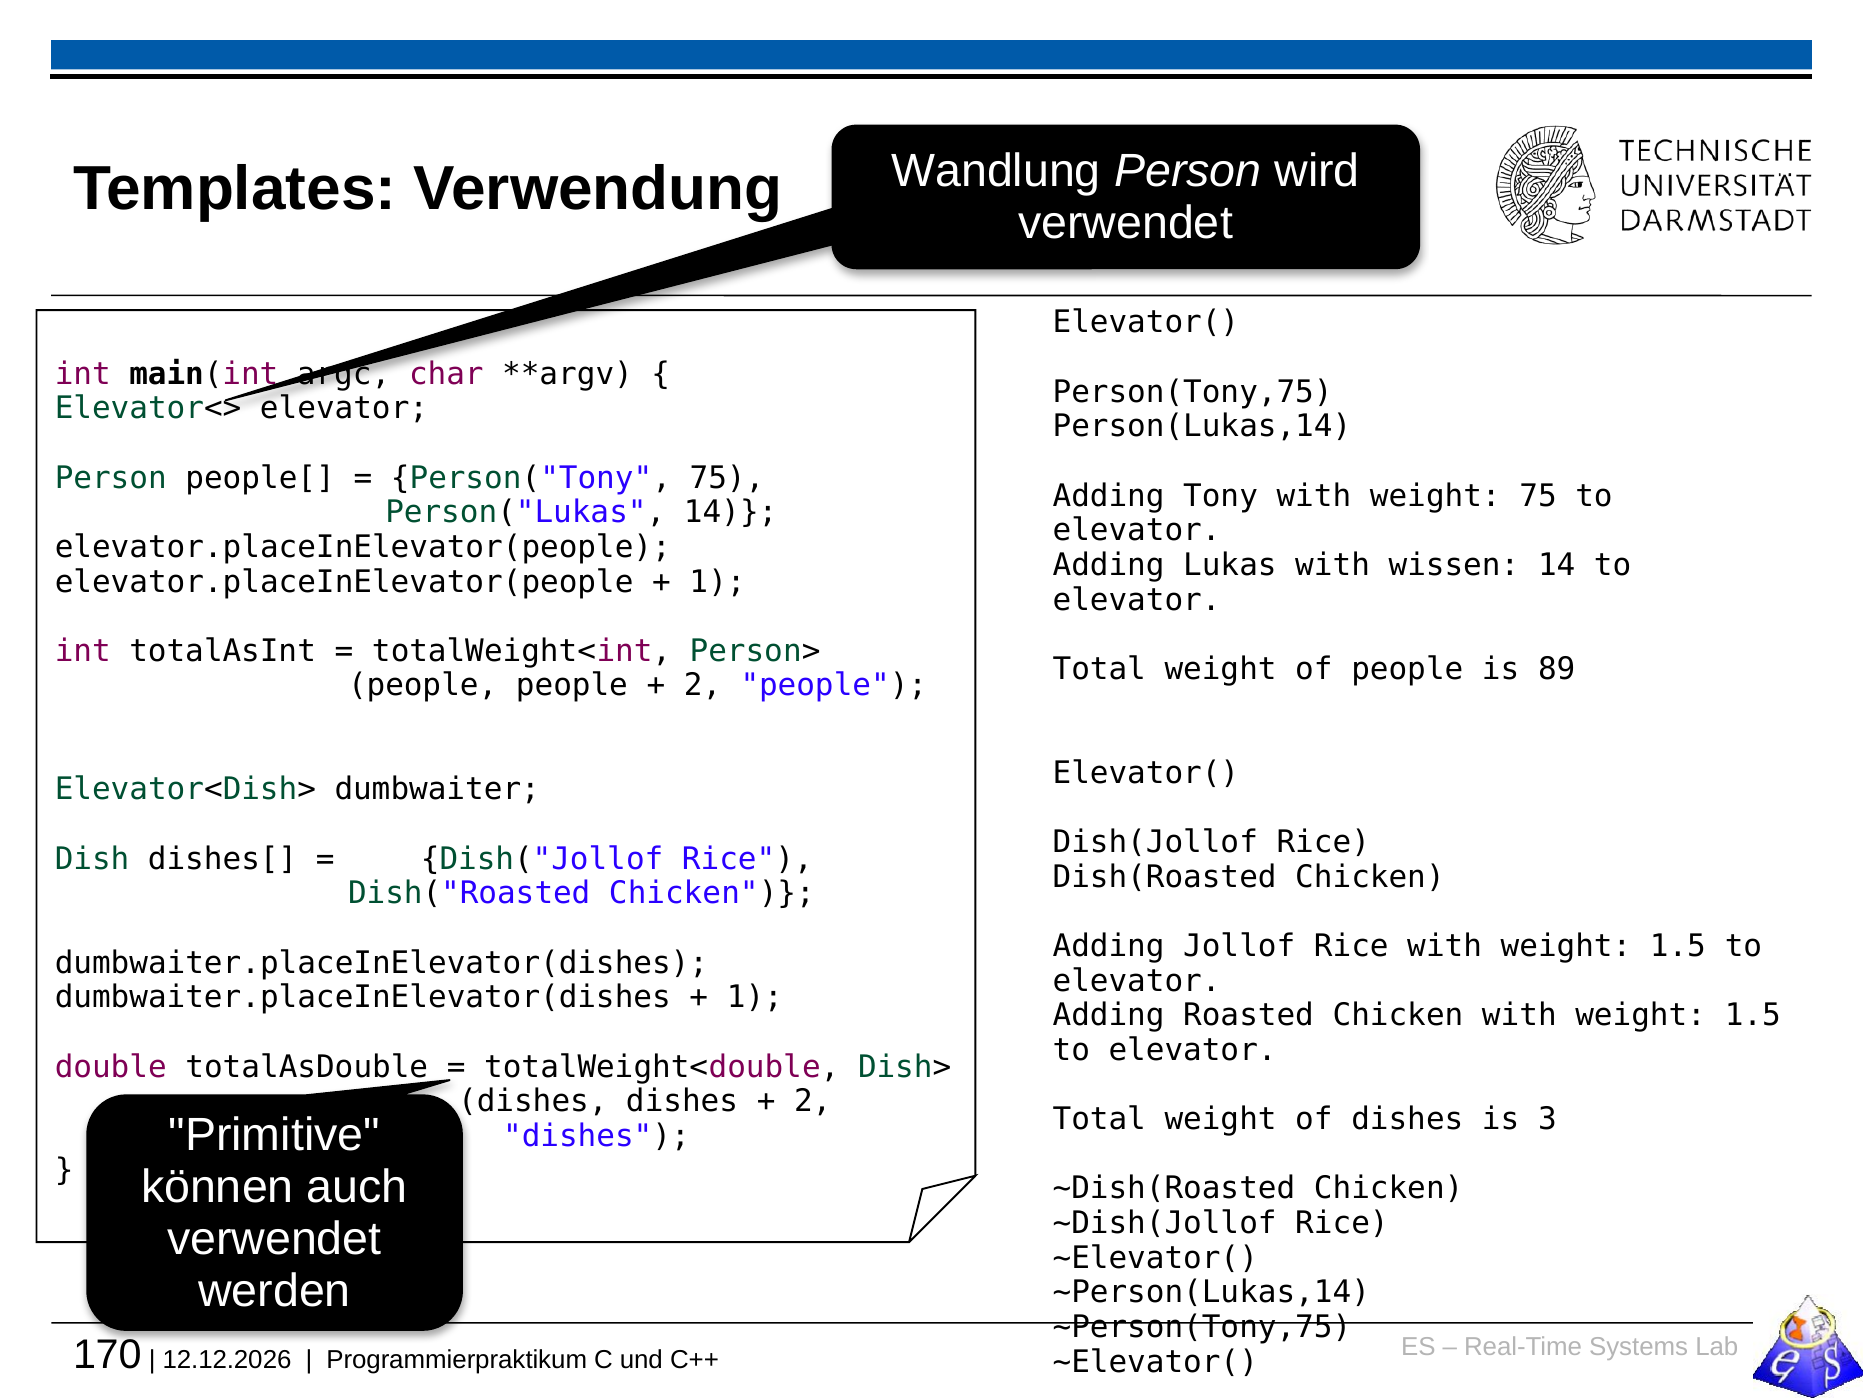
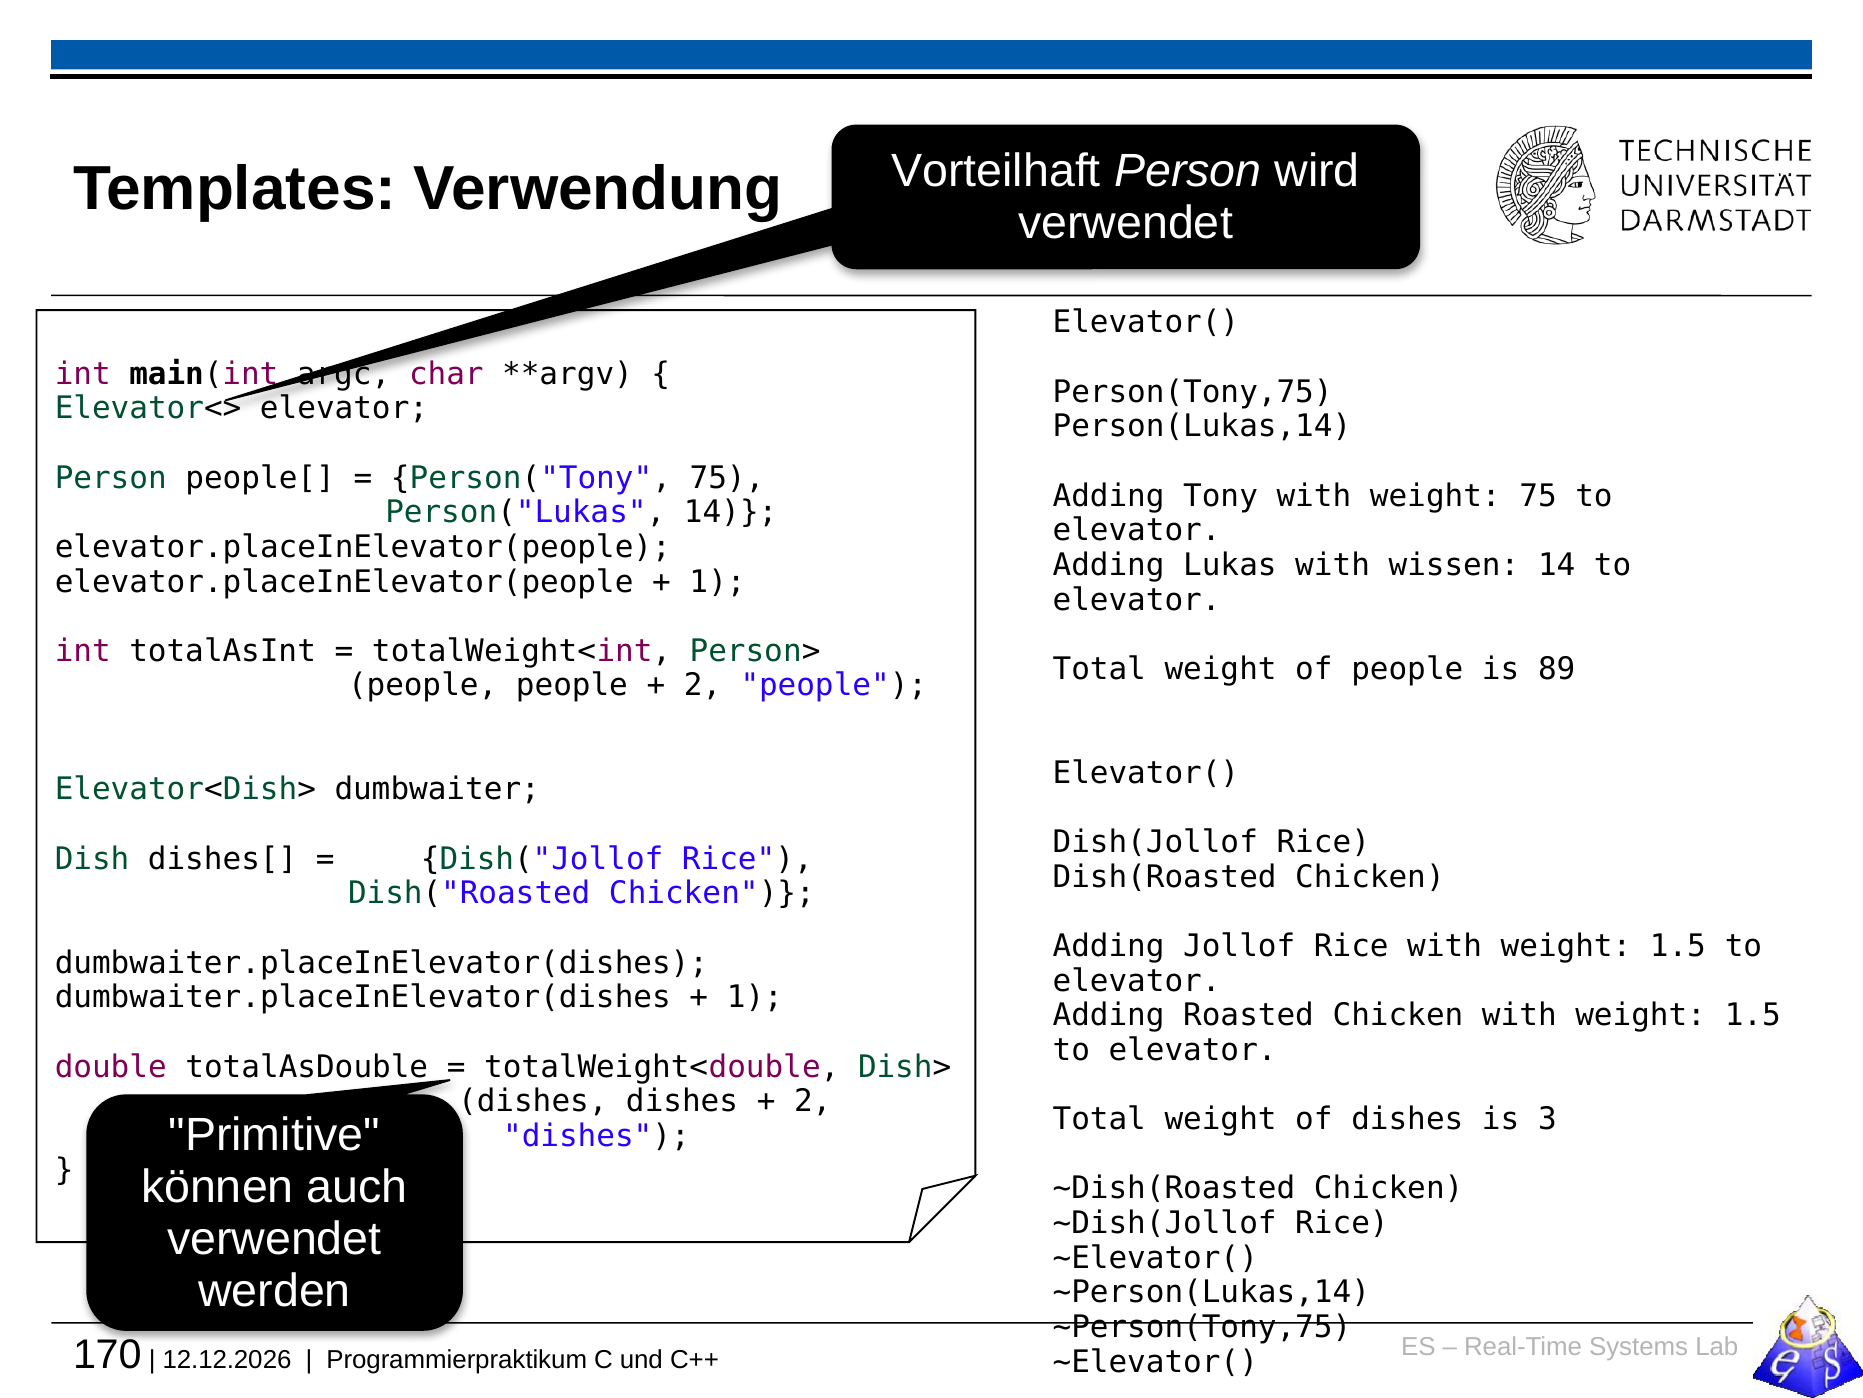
Wandlung: Wandlung -> Vorteilhaft (996, 171)
